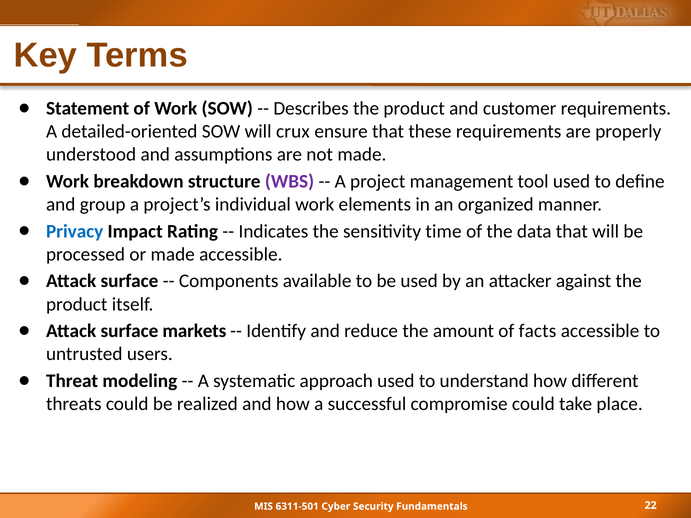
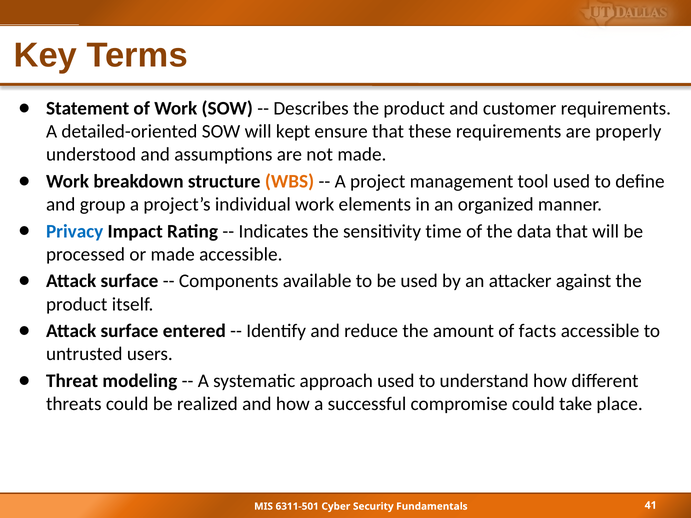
crux: crux -> kept (293, 132)
WBS colour: purple -> orange (290, 181)
markets: markets -> entered (194, 331)
22: 22 -> 41 (651, 506)
